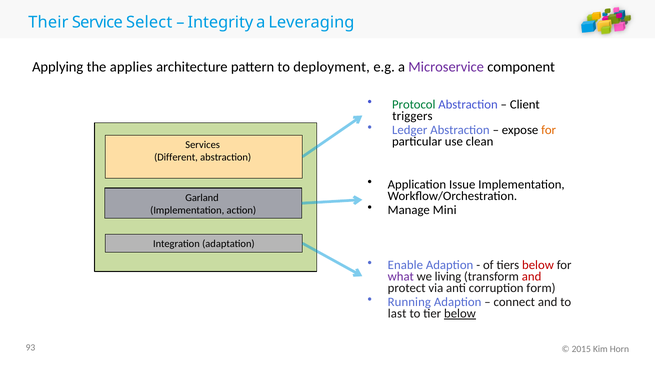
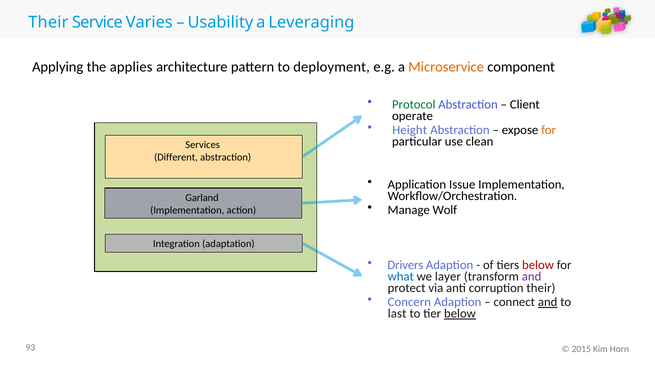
Select: Select -> Varies (149, 23)
Integrity: Integrity -> Usability (220, 23)
Microservice colour: purple -> orange (446, 67)
triggers: triggers -> operate (413, 116)
Ledger: Ledger -> Height (410, 130)
Mini: Mini -> Wolf (445, 210)
Enable: Enable -> Drivers (405, 266)
what colour: purple -> blue (401, 277)
living: living -> layer (448, 277)
and colour: red -> purple (532, 277)
corruption form: form -> their (541, 288)
Running: Running -> Concern (409, 302)
and underline: none -> present (548, 302)
